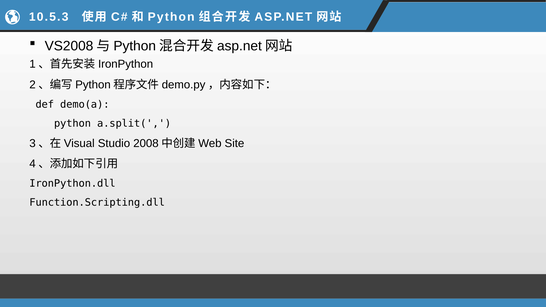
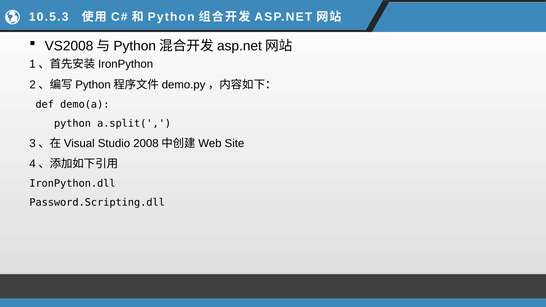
Function.Scripting.dll: Function.Scripting.dll -> Password.Scripting.dll (97, 203)
